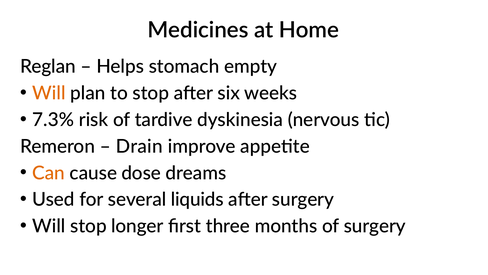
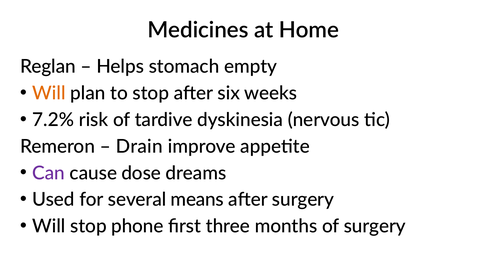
7.3%: 7.3% -> 7.2% (53, 120)
Can colour: orange -> purple (49, 173)
liquids: liquids -> means (197, 199)
longer: longer -> phone (137, 226)
